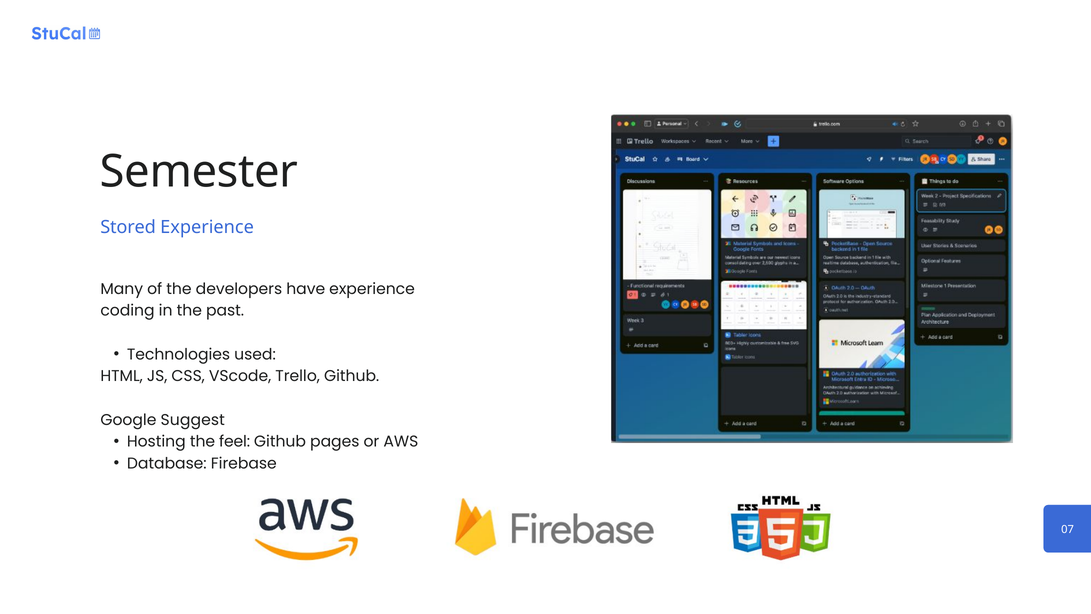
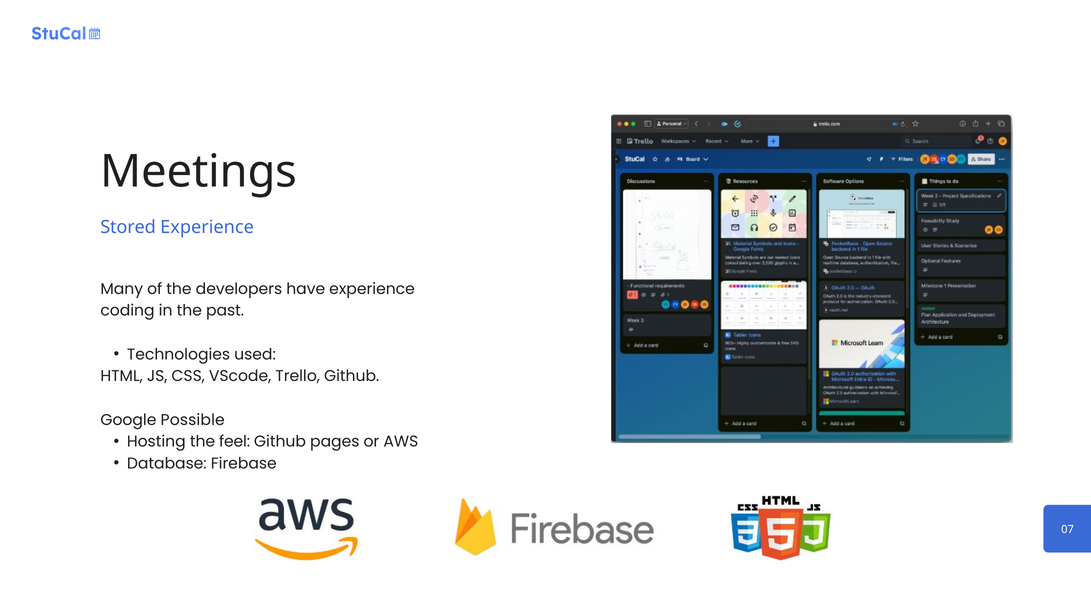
Semester: Semester -> Meetings (199, 171)
Suggest: Suggest -> Possible (193, 420)
